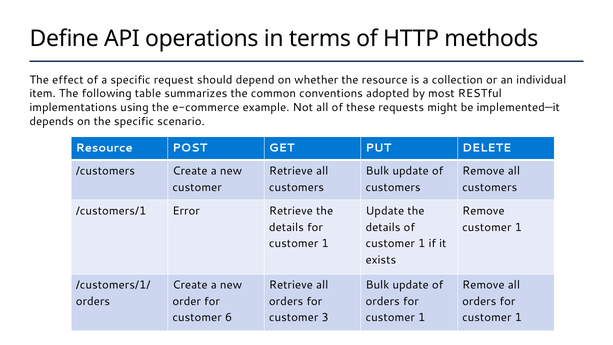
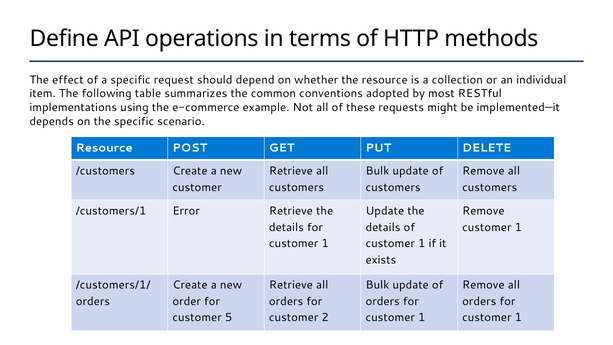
6: 6 -> 5 (229, 317)
3: 3 -> 2 (325, 317)
